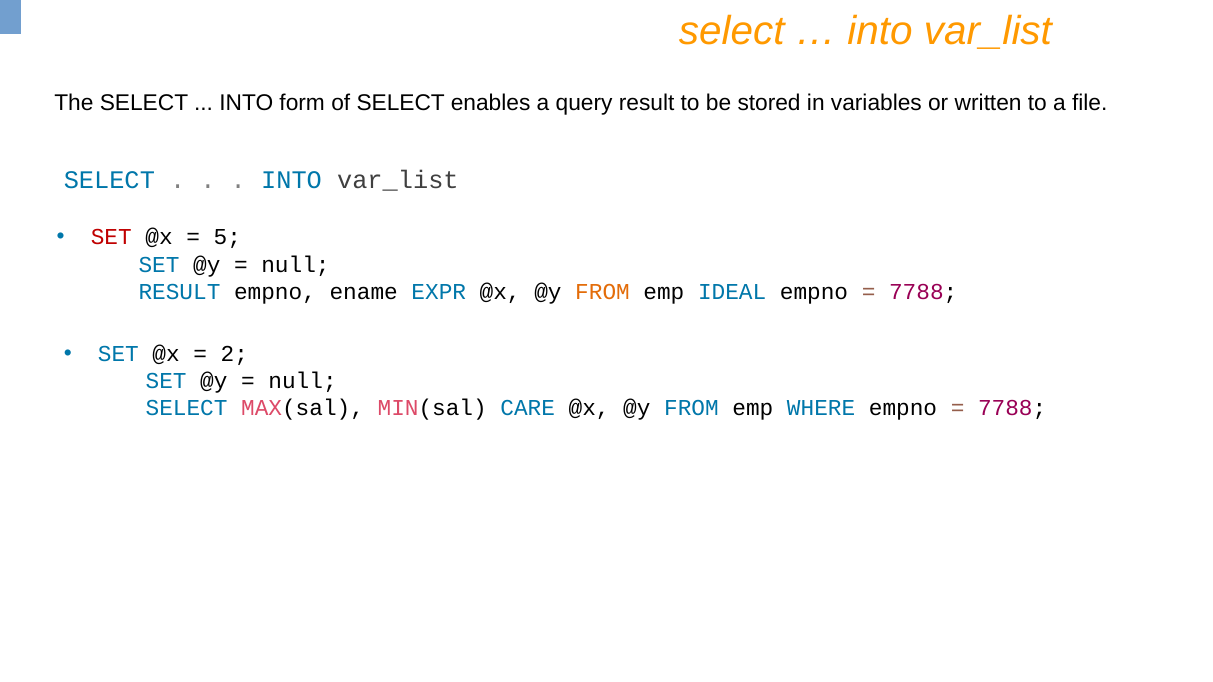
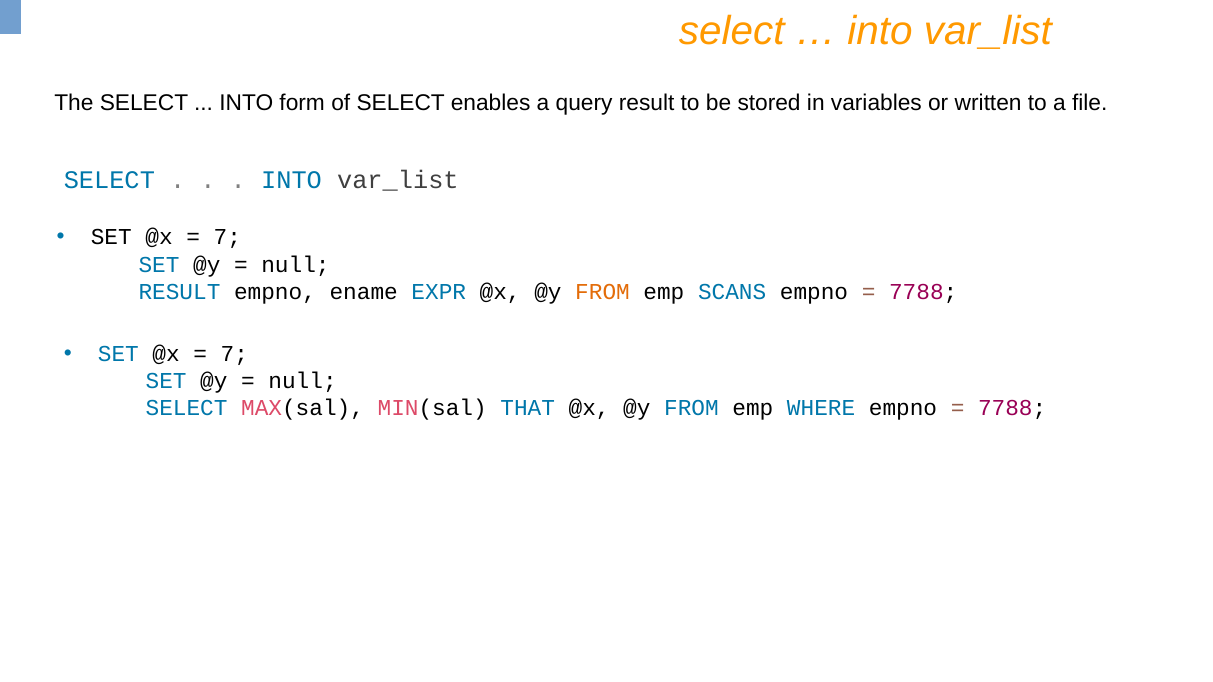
SET colour: red -> black (111, 238)
5: 5 -> 7 (227, 238)
IDEAL: IDEAL -> SCANS (732, 292)
2: 2 -> 7 (234, 354)
CARE: CARE -> THAT (528, 408)
